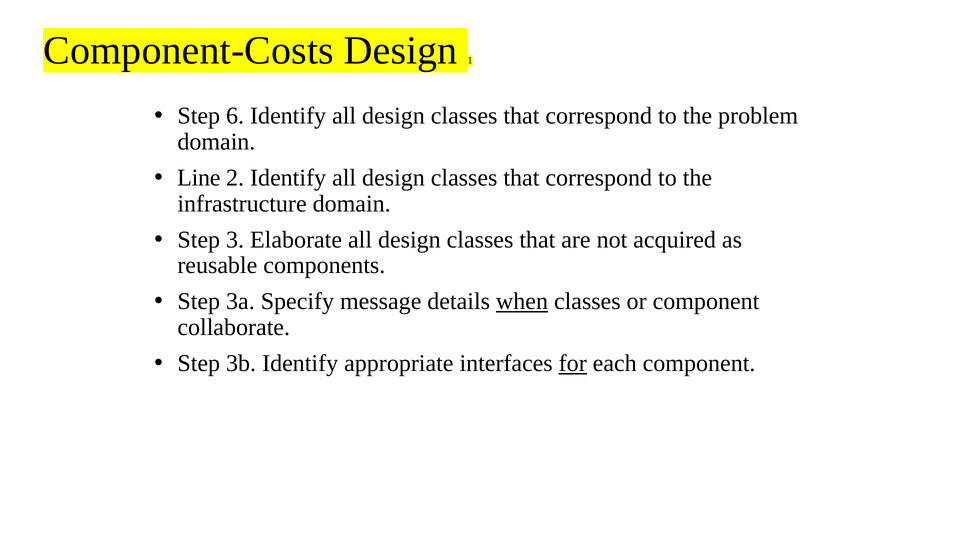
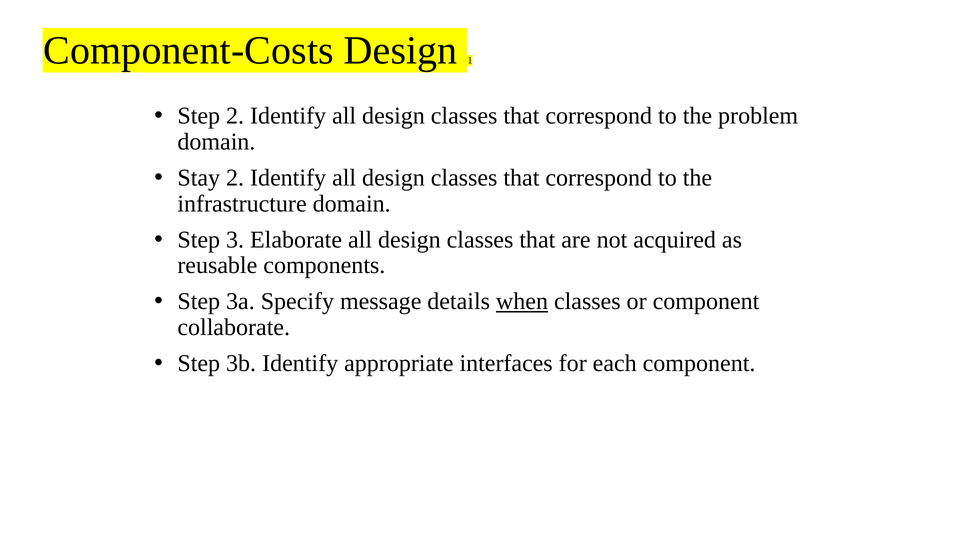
Step 6: 6 -> 2 (235, 116)
Line: Line -> Stay (199, 178)
for underline: present -> none (573, 363)
